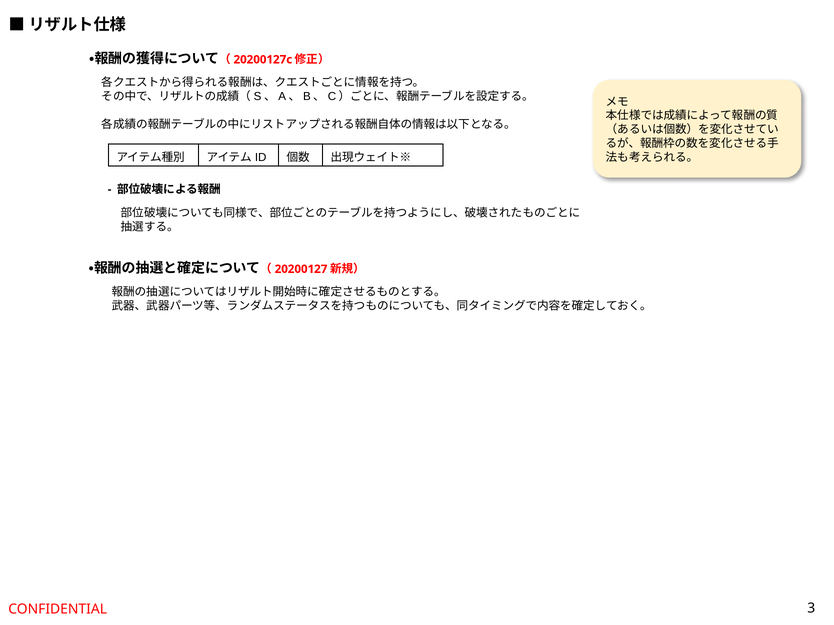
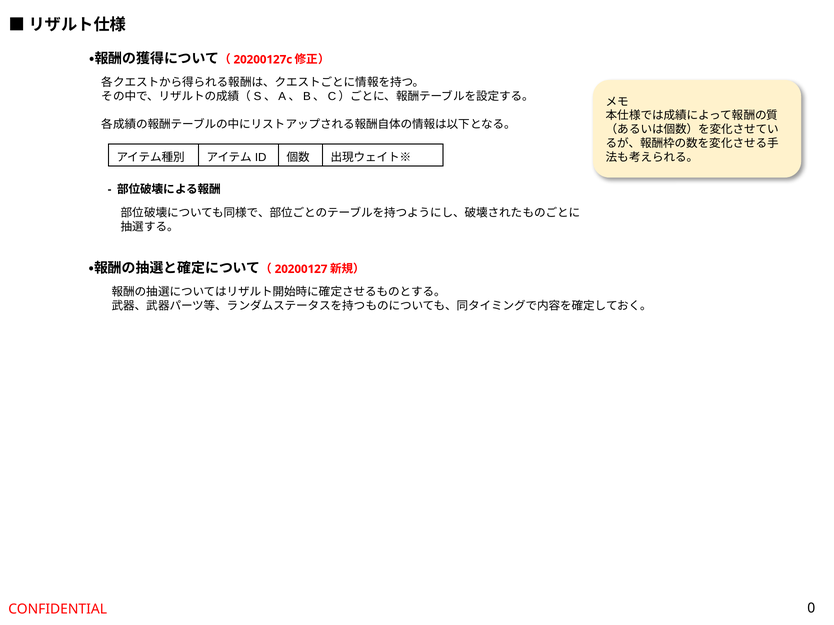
3: 3 -> 0 (811, 609)
